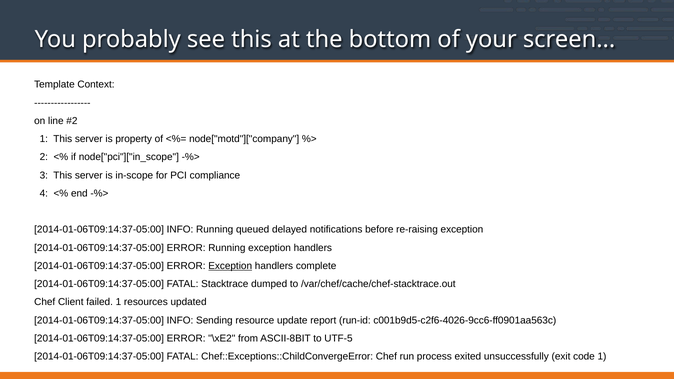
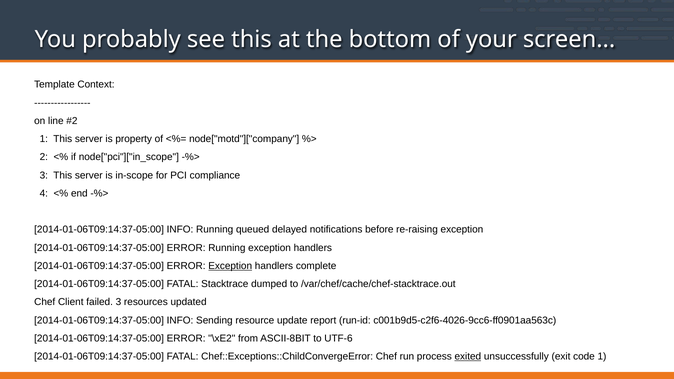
failed 1: 1 -> 3 (118, 302)
UTF-5: UTF-5 -> UTF-6 (338, 338)
exited underline: none -> present (468, 357)
